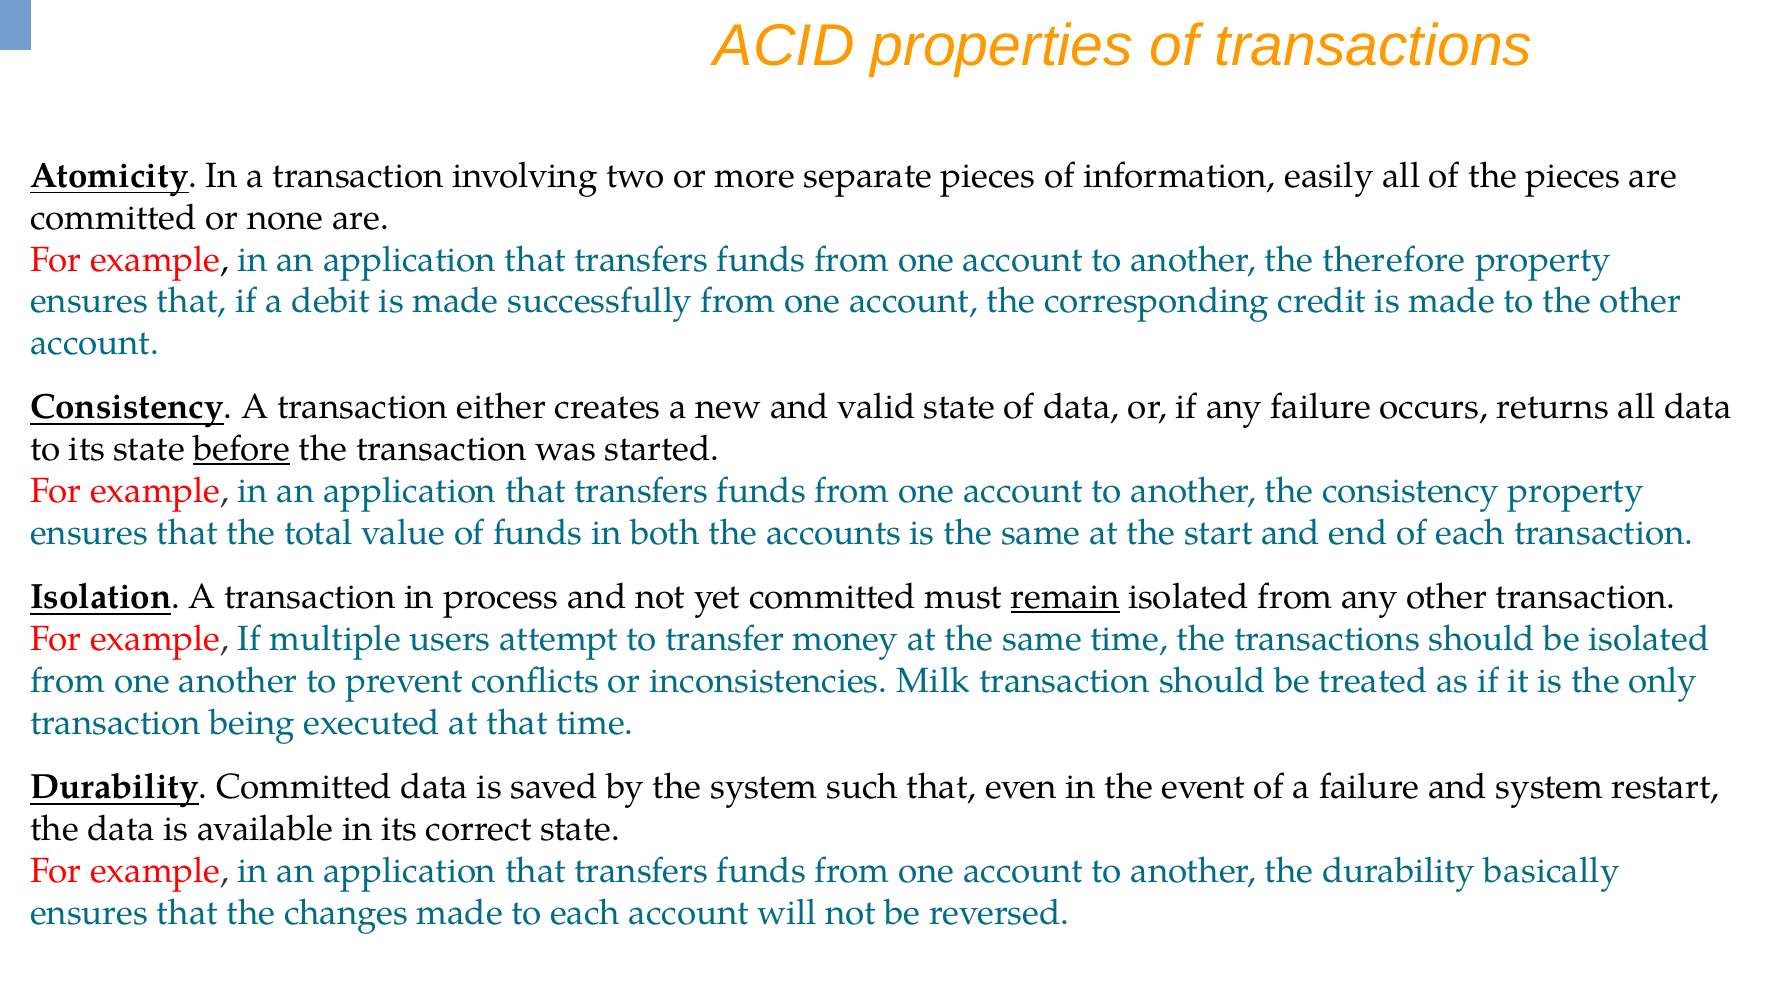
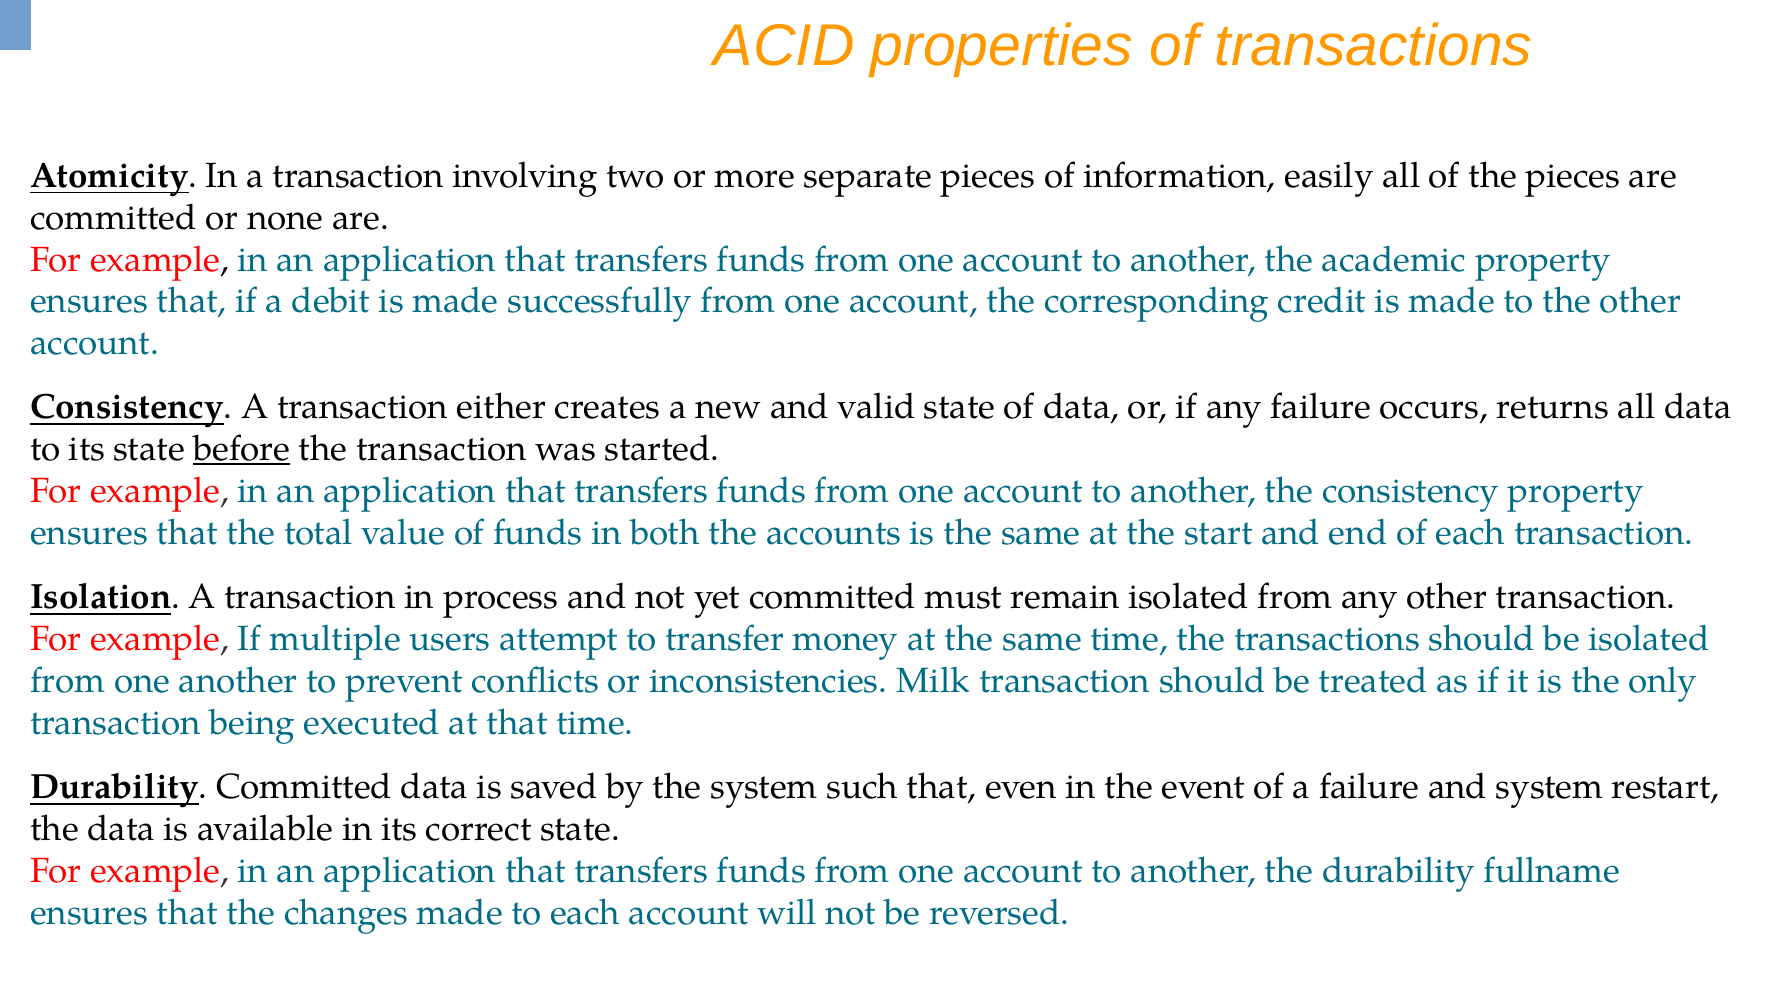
therefore: therefore -> academic (1394, 259)
remain underline: present -> none (1065, 597)
basically: basically -> fullname (1552, 871)
